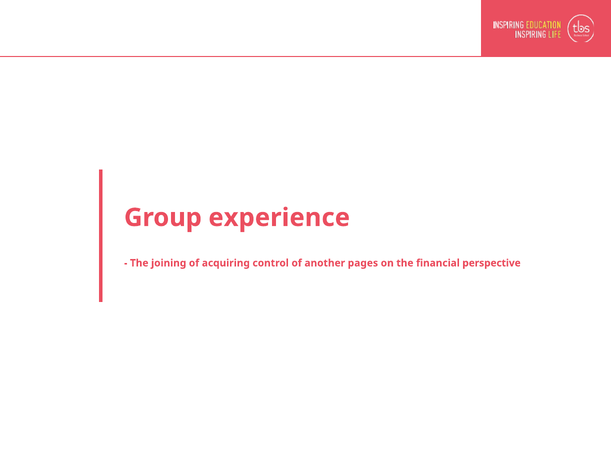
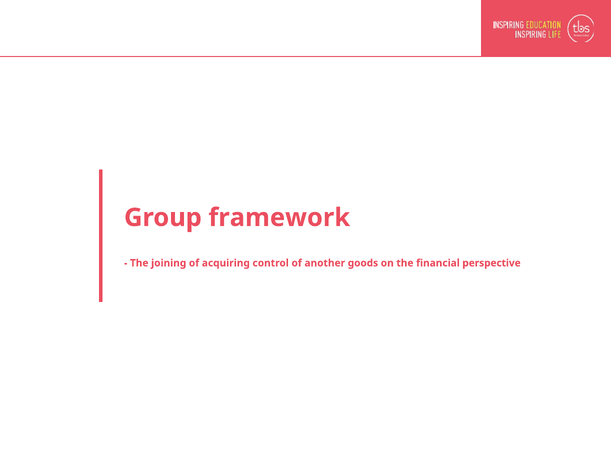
experience: experience -> framework (279, 218)
pages: pages -> goods (363, 263)
